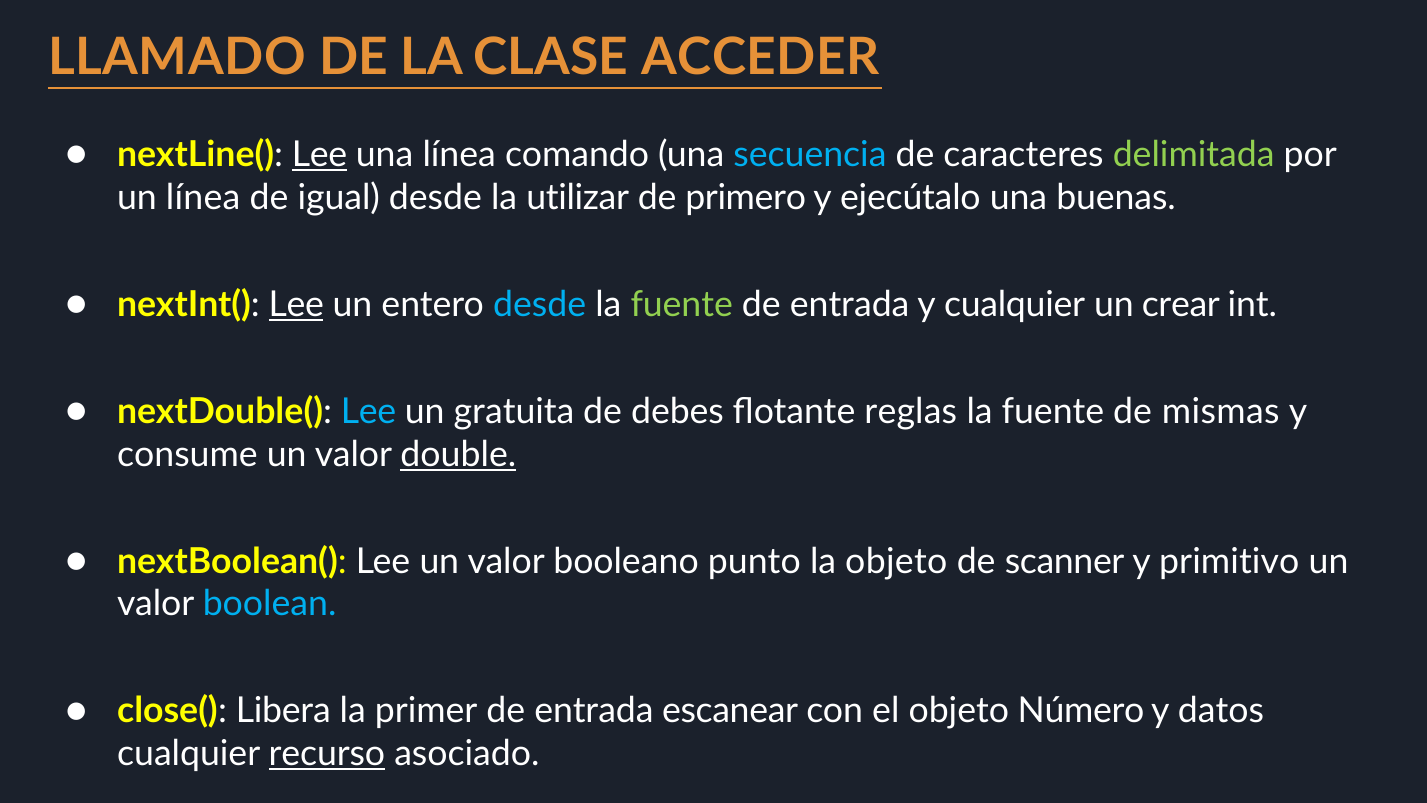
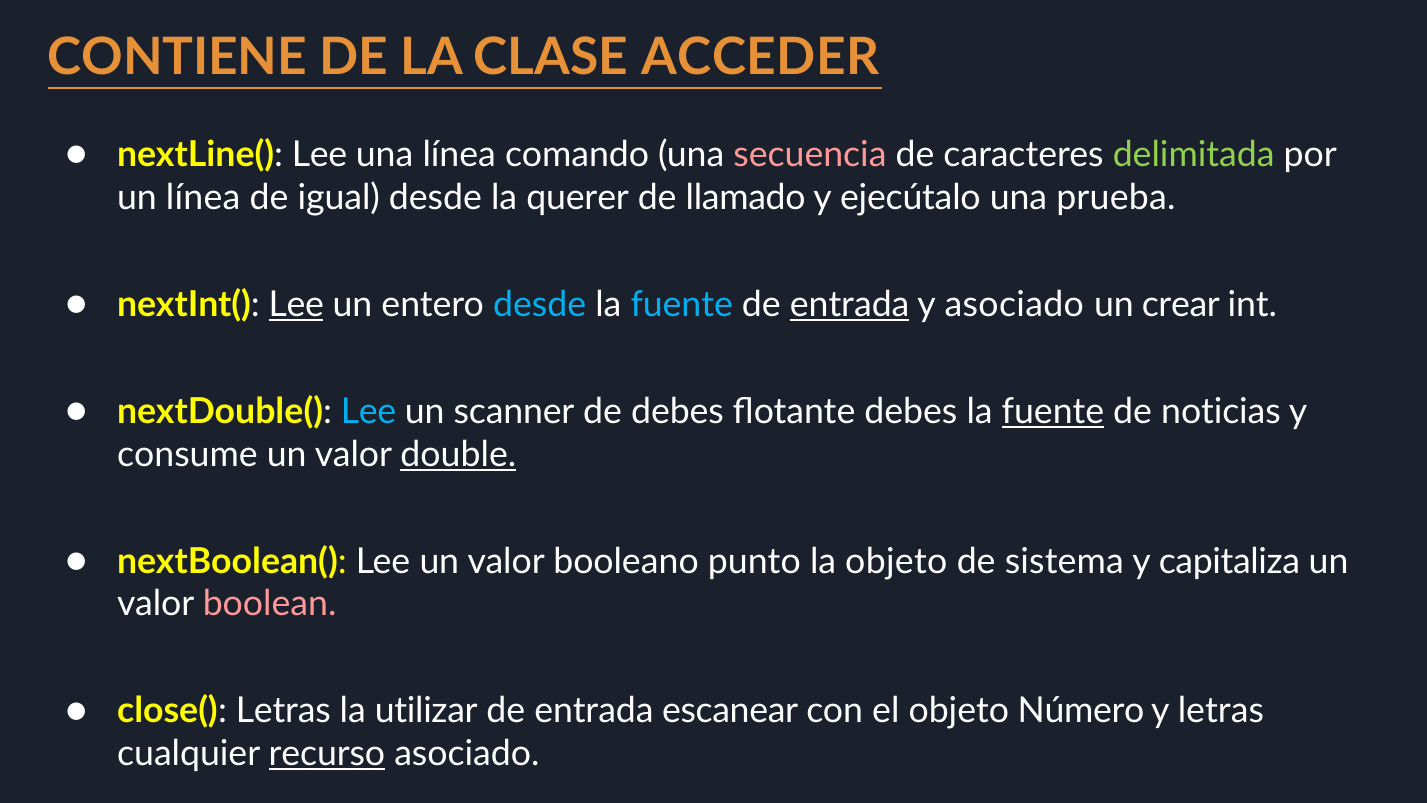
LLAMADO: LLAMADO -> CONTIENE (177, 58)
Lee underline: present -> none (320, 154)
secuencia colour: light blue -> pink (810, 154)
utilizar: utilizar -> querer (578, 197)
primero: primero -> llamado (746, 197)
buenas: buenas -> prueba (1116, 197)
fuente colour: light green -> light blue (682, 304)
entrada underline: none -> present (850, 304)
y cualquier: cualquier -> asociado (1014, 304)
gratuita: gratuita -> scanner (514, 411)
flotante reglas: reglas -> debes (911, 411)
fuente underline: none -> present (1053, 411)
mismas: mismas -> noticias (1221, 411)
scanner: scanner -> sistema (1064, 561)
primitivo: primitivo -> capitaliza (1229, 561)
boolean colour: light blue -> pink (270, 604)
close( Libera: Libera -> Letras (283, 711)
primer: primer -> utilizar (426, 711)
y datos: datos -> letras (1221, 711)
